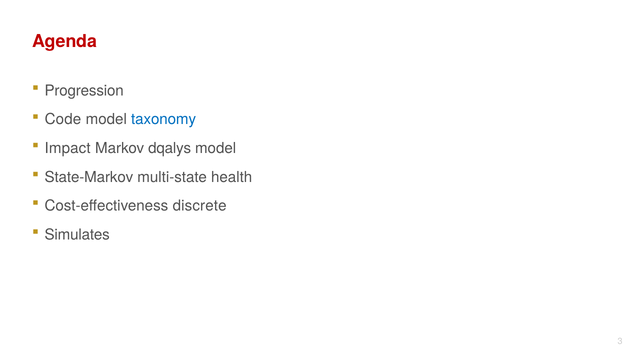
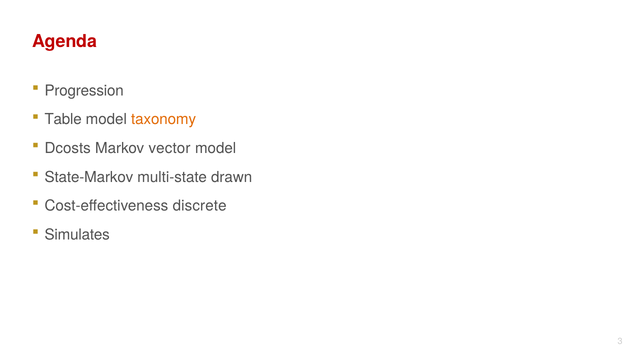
Code: Code -> Table (63, 119)
taxonomy colour: blue -> orange (164, 119)
Impact: Impact -> Dcosts (68, 148)
dqalys: dqalys -> vector (169, 148)
health: health -> drawn (232, 177)
